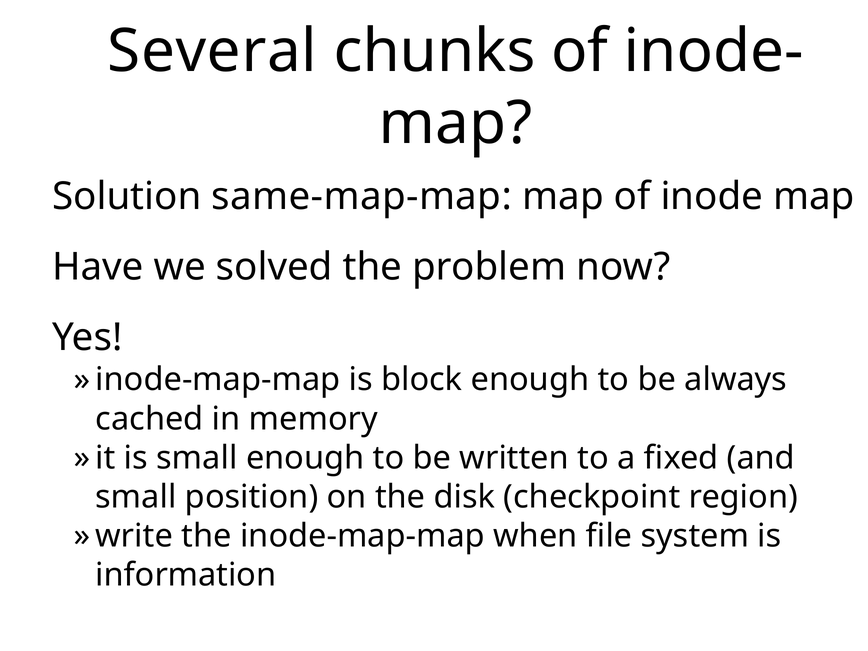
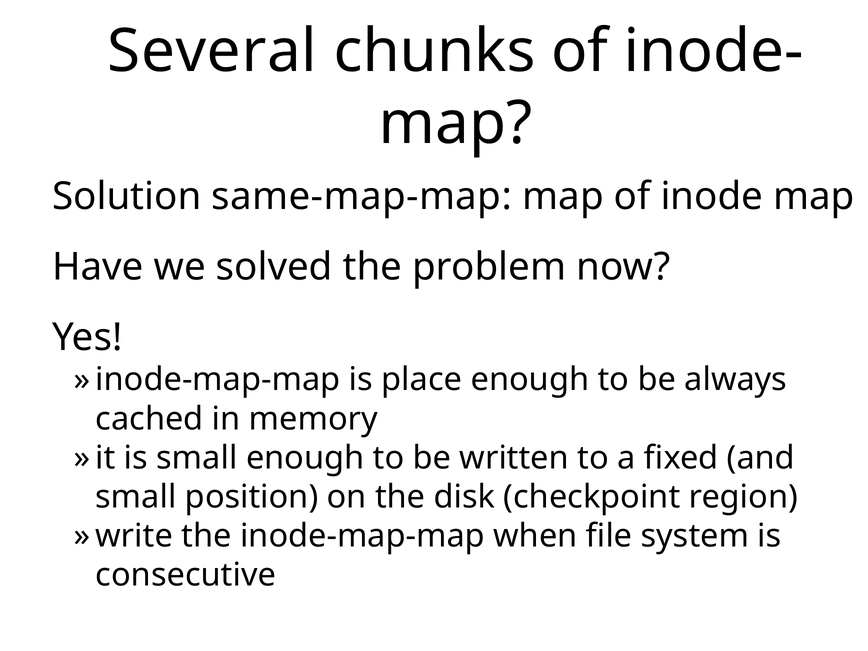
block: block -> place (422, 380)
information: information -> consecutive (186, 575)
